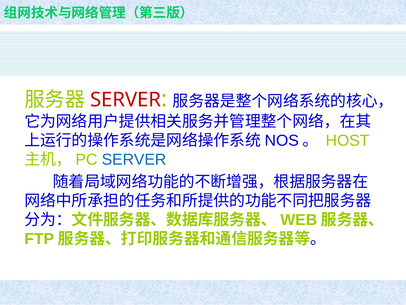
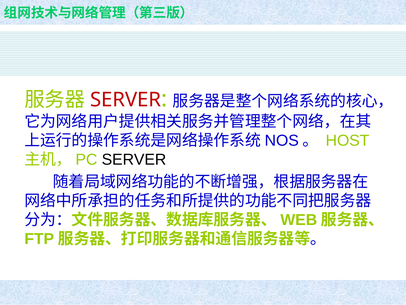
SERVER colour: blue -> black (134, 159)
